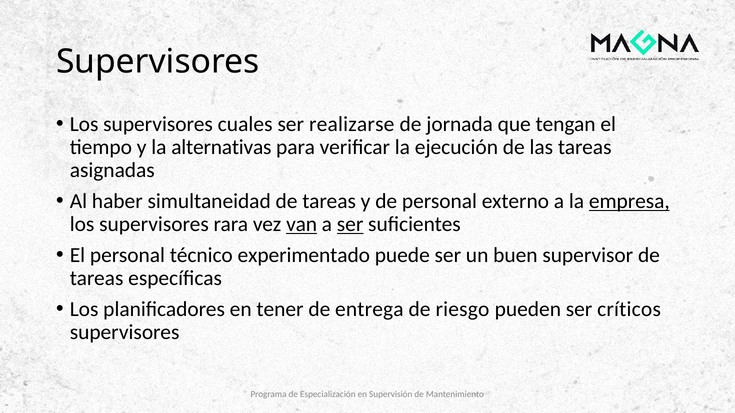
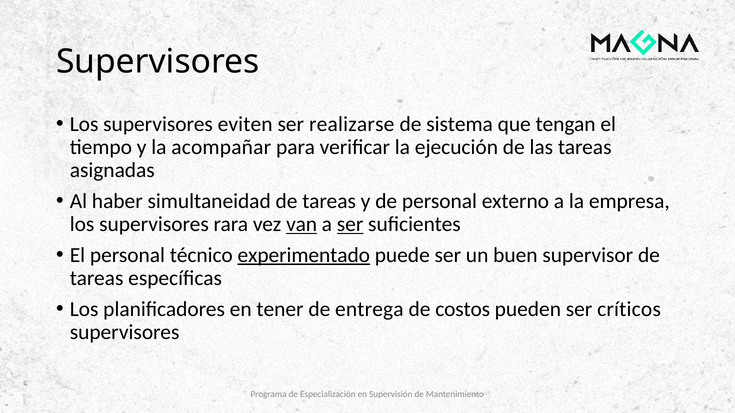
cuales: cuales -> eviten (245, 124)
jornada: jornada -> sistema (460, 124)
alternativas: alternativas -> acompañar (221, 147)
empresa underline: present -> none (629, 201)
experimentado underline: none -> present (304, 255)
riesgo: riesgo -> costos (463, 309)
